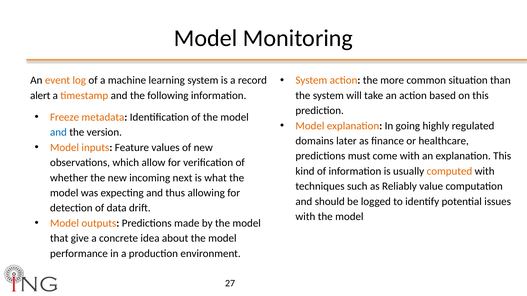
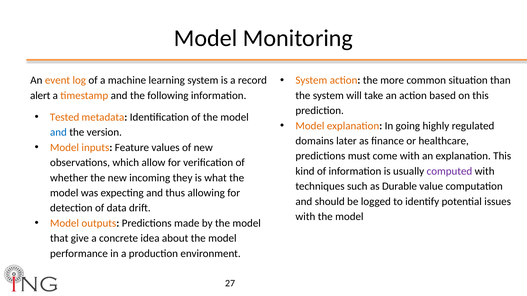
Freeze: Freeze -> Tested (65, 117)
computed colour: orange -> purple (449, 171)
next: next -> they (183, 178)
Reliably: Reliably -> Durable (399, 187)
